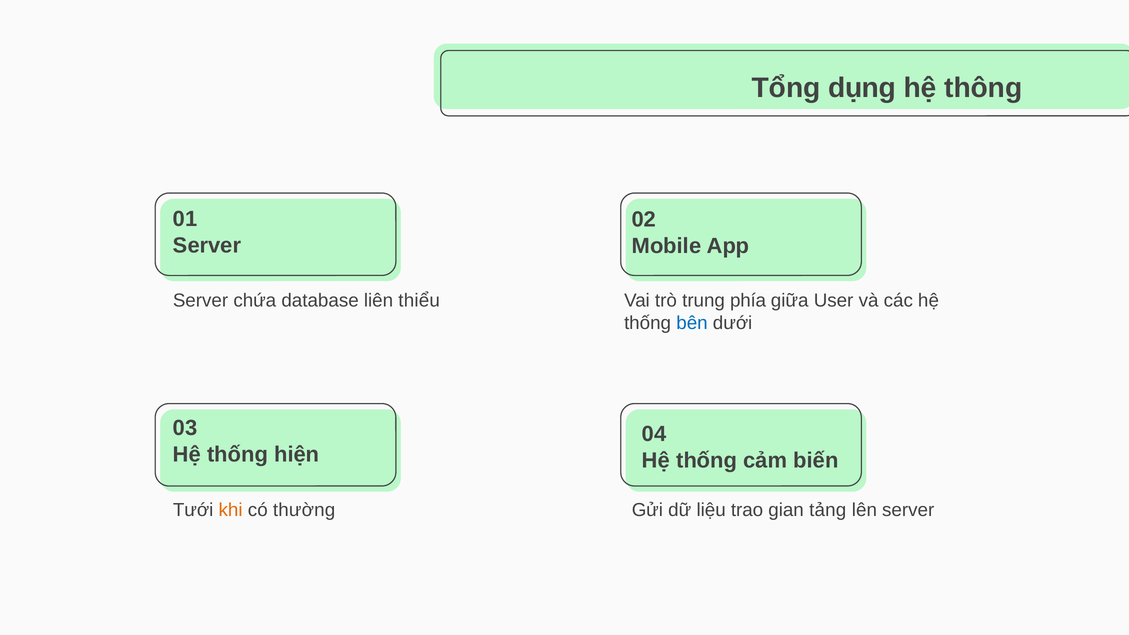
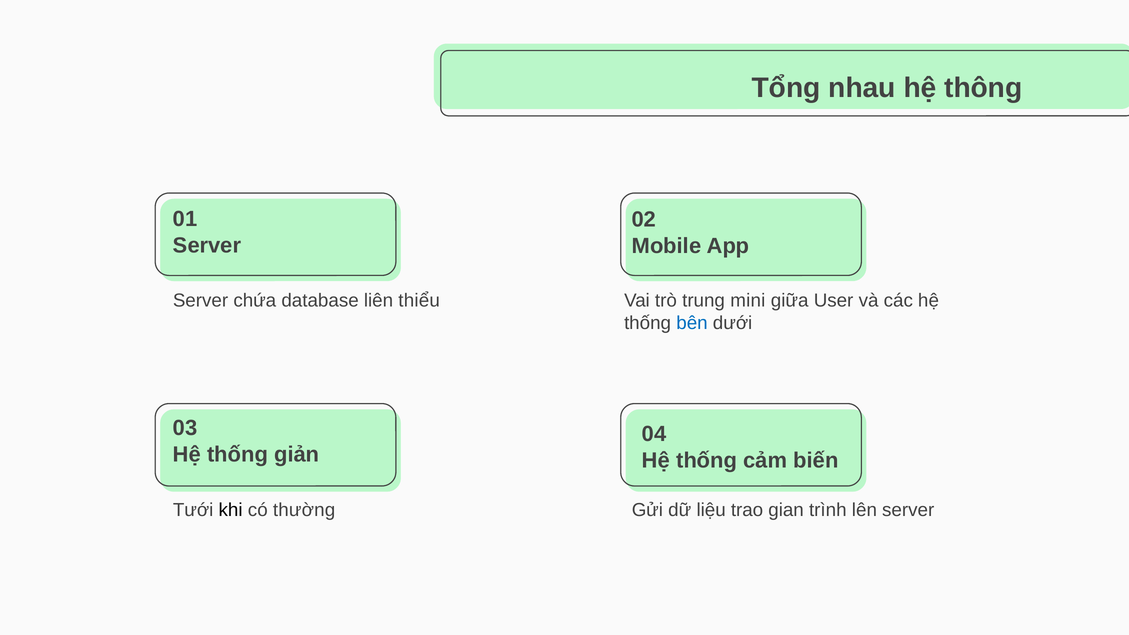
dụng: dụng -> nhau (862, 88)
phía: phía -> mini (748, 300)
hiện: hiện -> giản (297, 455)
khi colour: orange -> black (231, 510)
tảng: tảng -> trình (828, 510)
